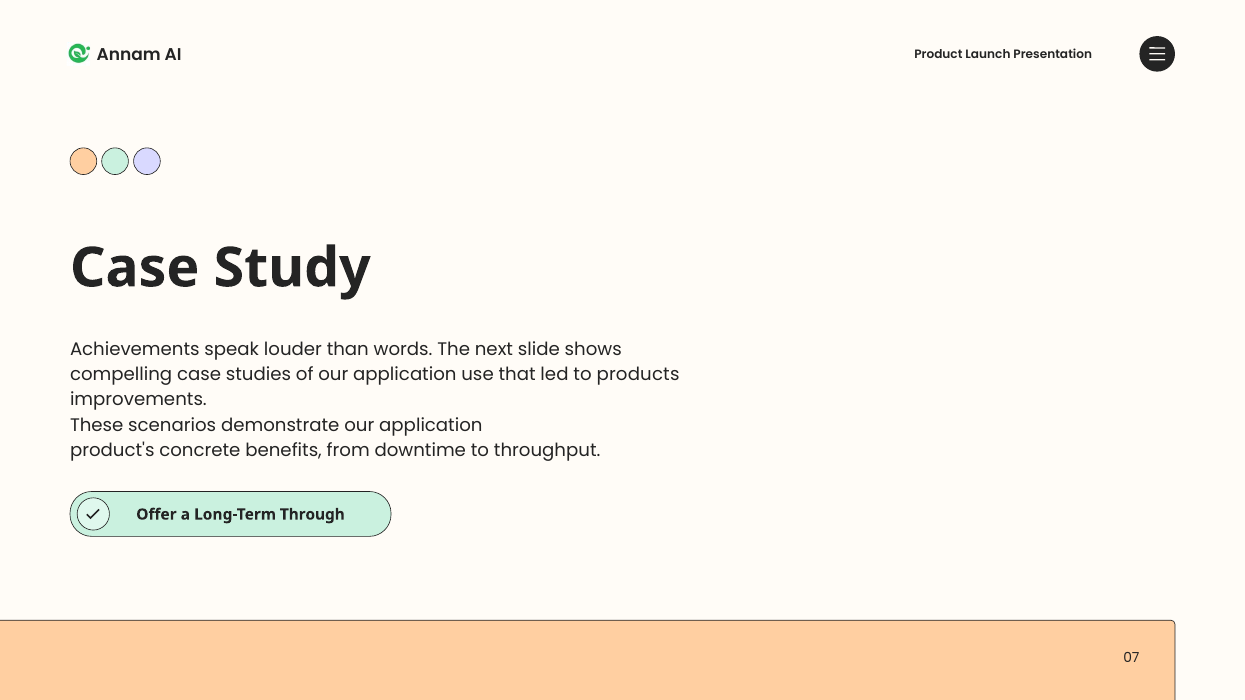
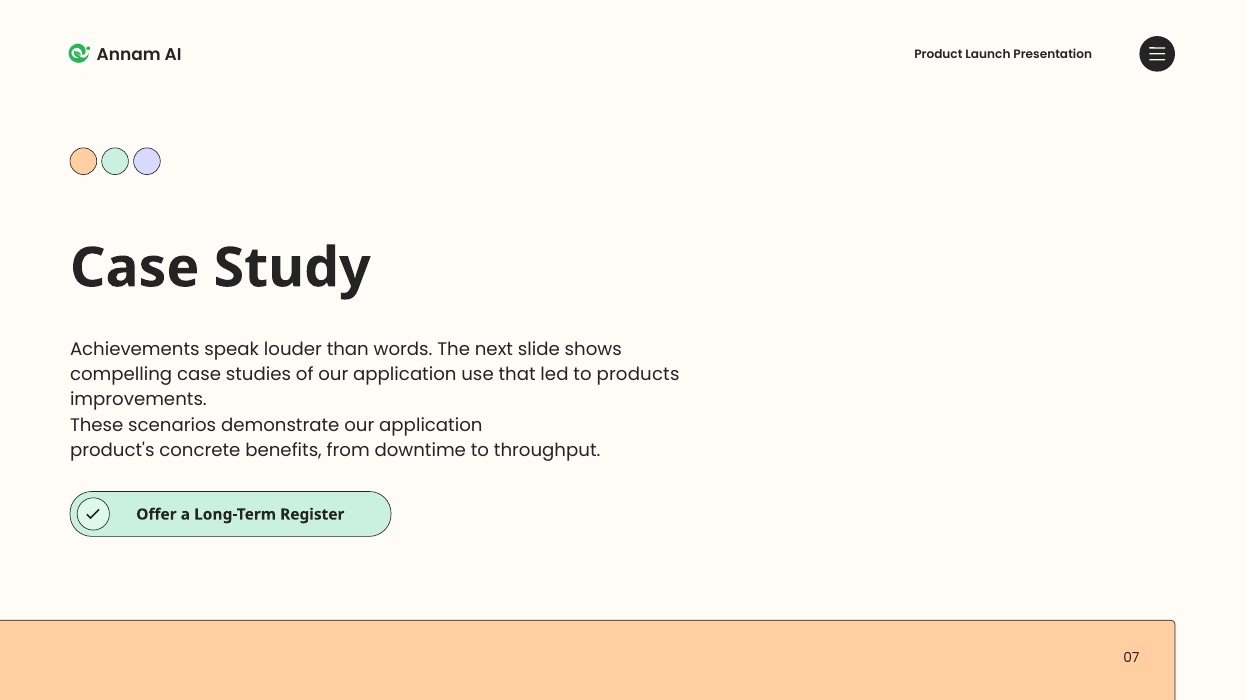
Through: Through -> Register (312, 515)
